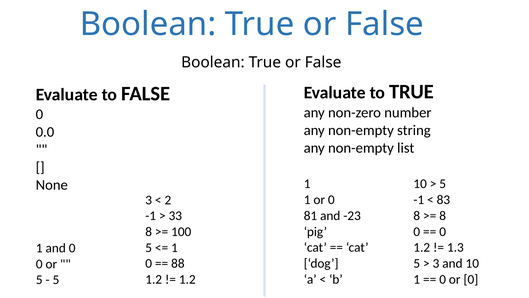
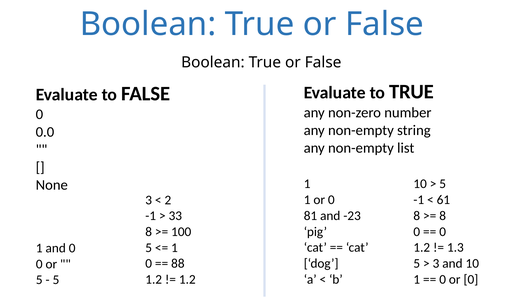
83: 83 -> 61 (443, 200)
